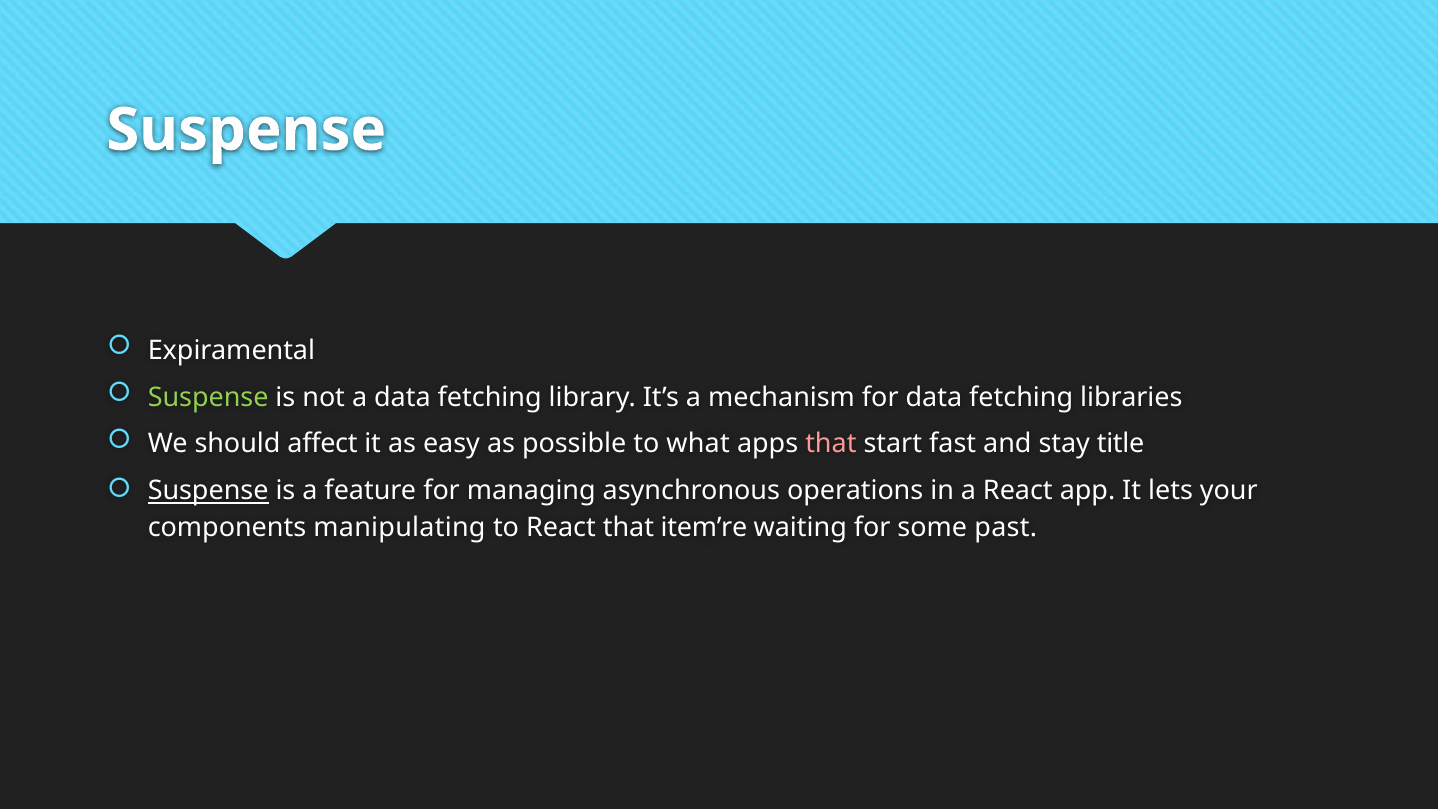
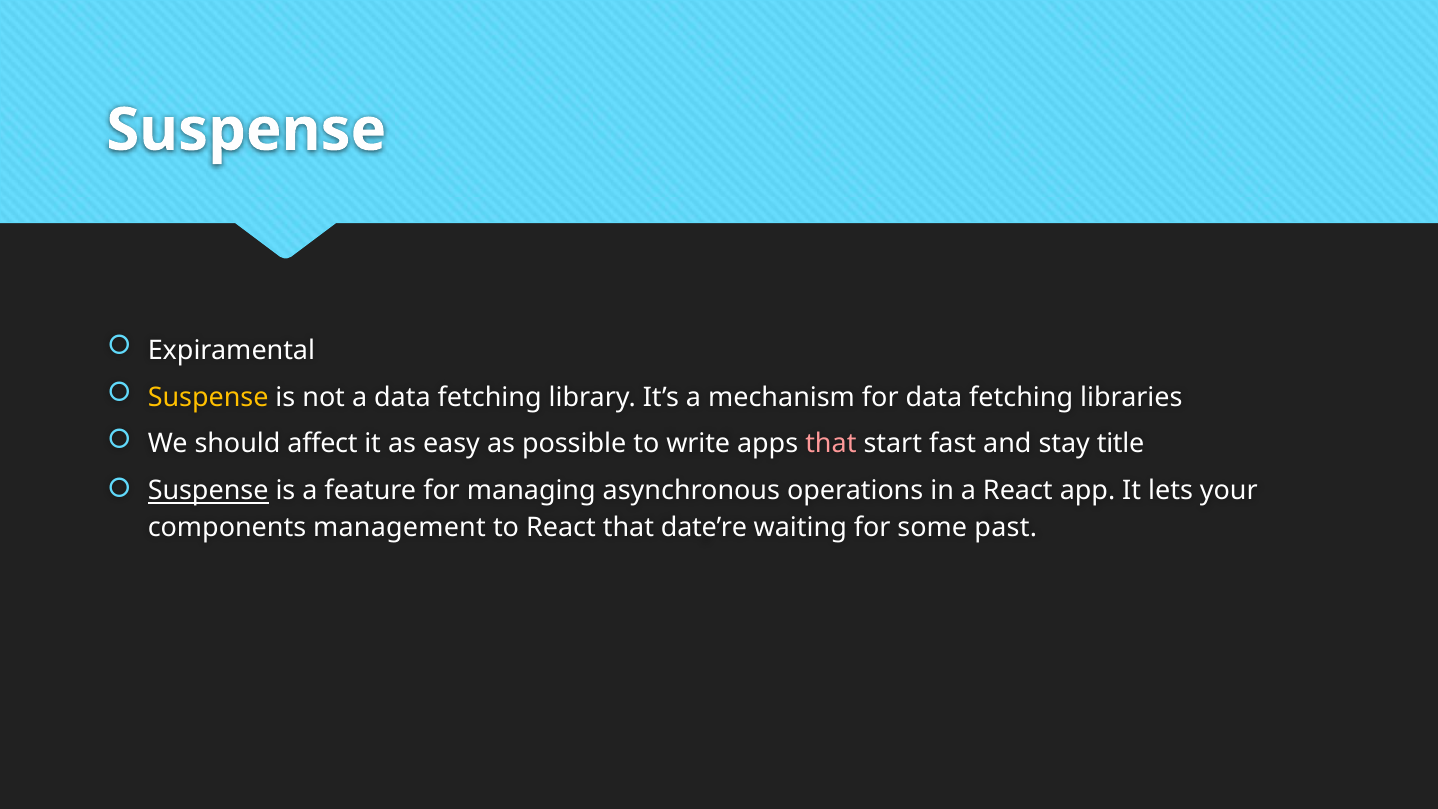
Suspense colour: light green -> yellow (208, 397)
what: what -> write (698, 444)
manipulating: manipulating -> management (400, 527)
item’re: item’re -> date’re (704, 527)
